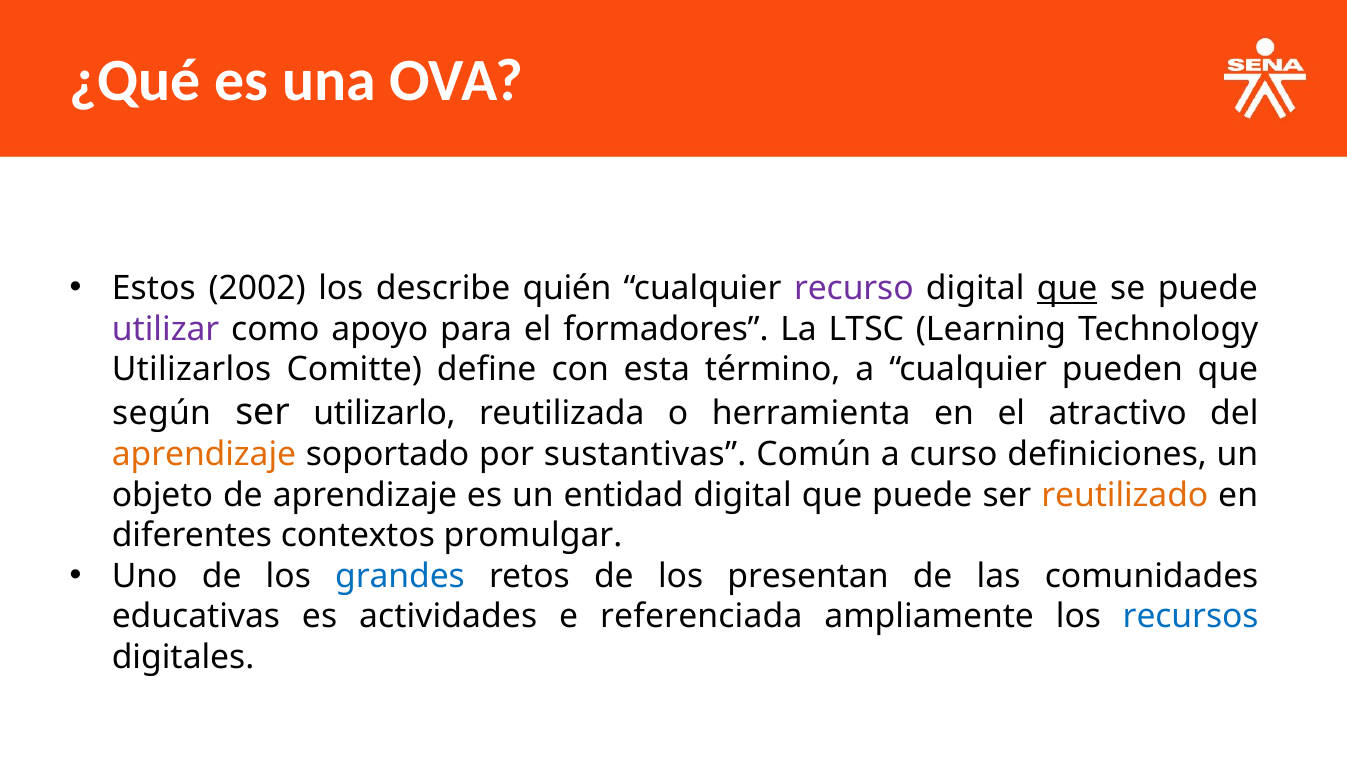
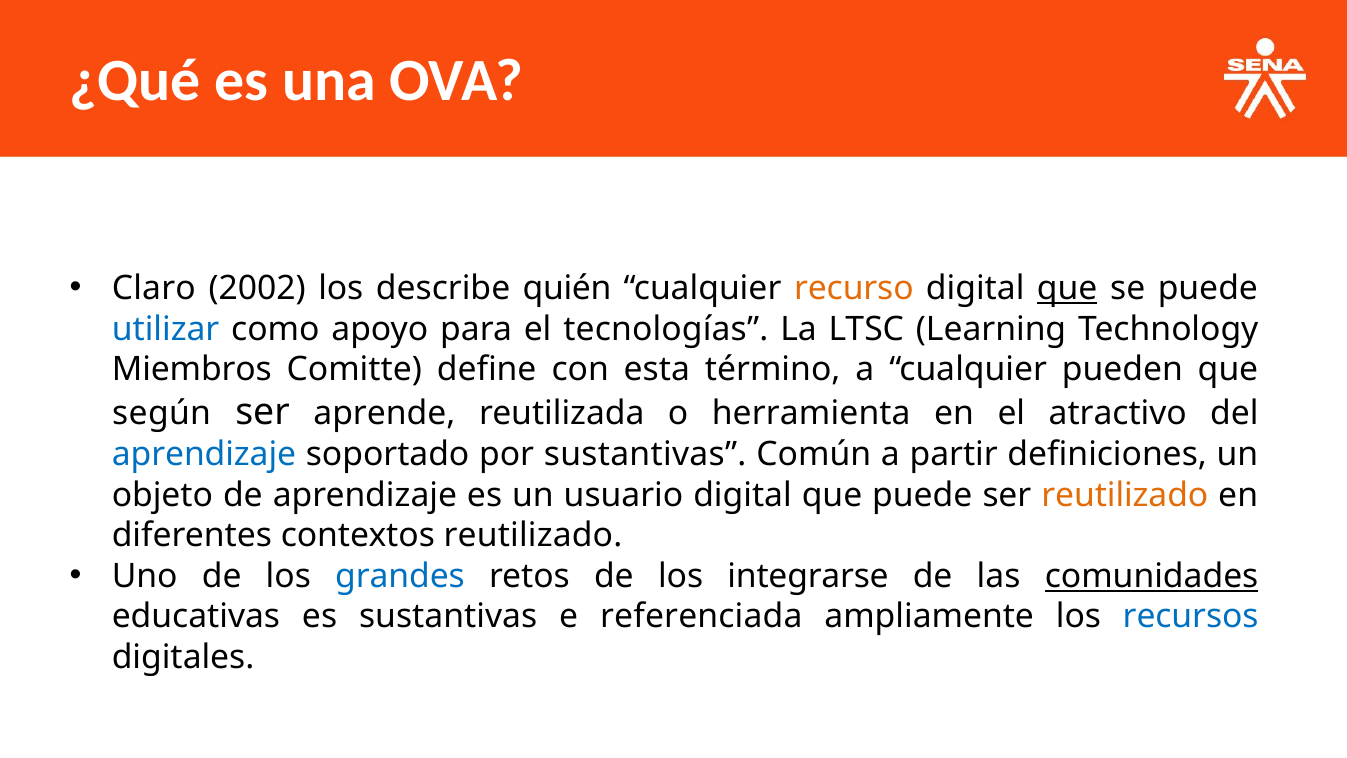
Estos: Estos -> Claro (154, 288)
recurso colour: purple -> orange (854, 288)
utilizar colour: purple -> blue (166, 329)
formadores: formadores -> tecnologías (666, 329)
Utilizarlos: Utilizarlos -> Miembros (192, 369)
utilizarlo: utilizarlo -> aprende (384, 413)
aprendizaje colour: orange -> blue (204, 455)
curso: curso -> partir (954, 455)
entidad: entidad -> usuario (624, 495)
contextos promulgar: promulgar -> reutilizado (533, 535)
presentan: presentan -> integrarse (808, 576)
comunidades underline: none -> present (1152, 576)
es actividades: actividades -> sustantivas (448, 616)
